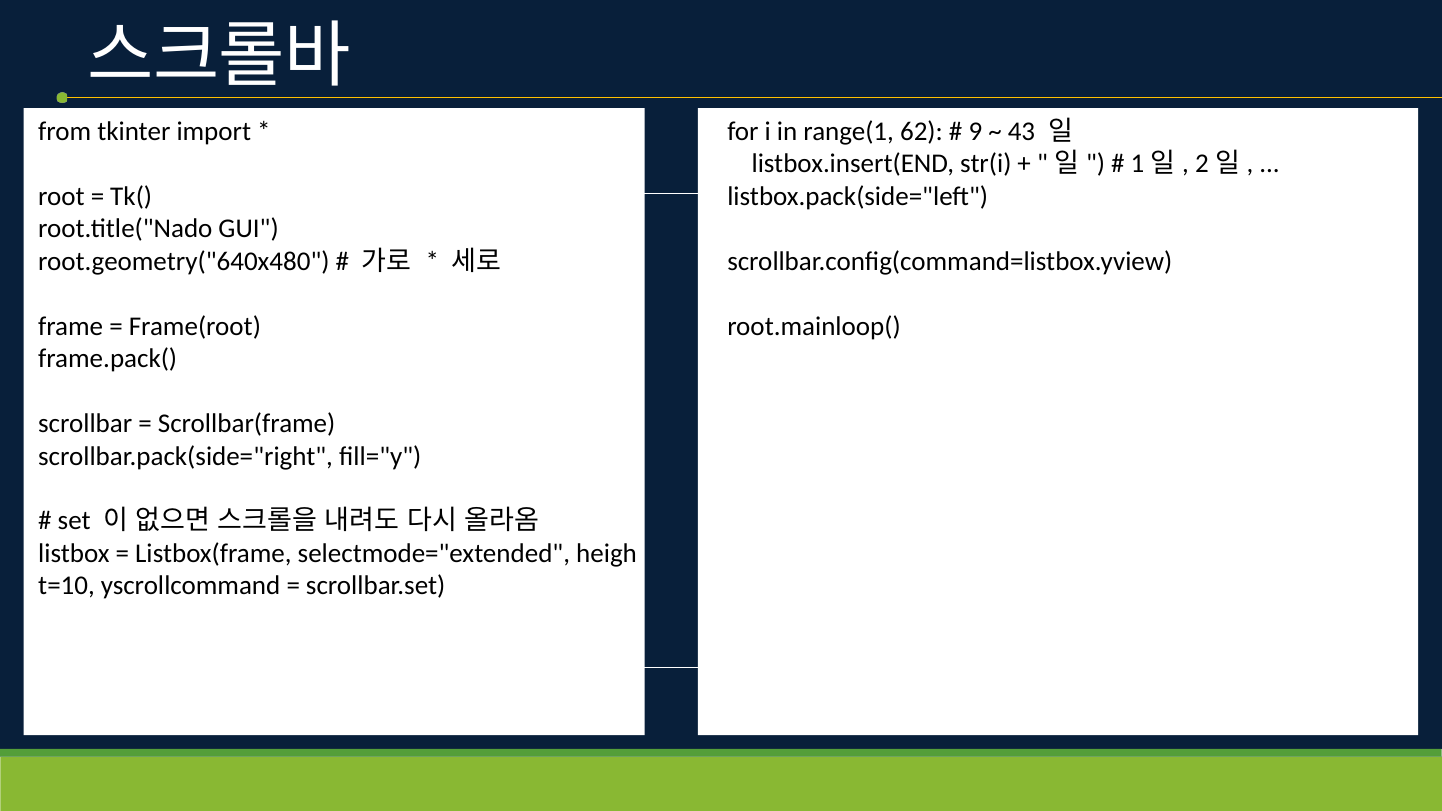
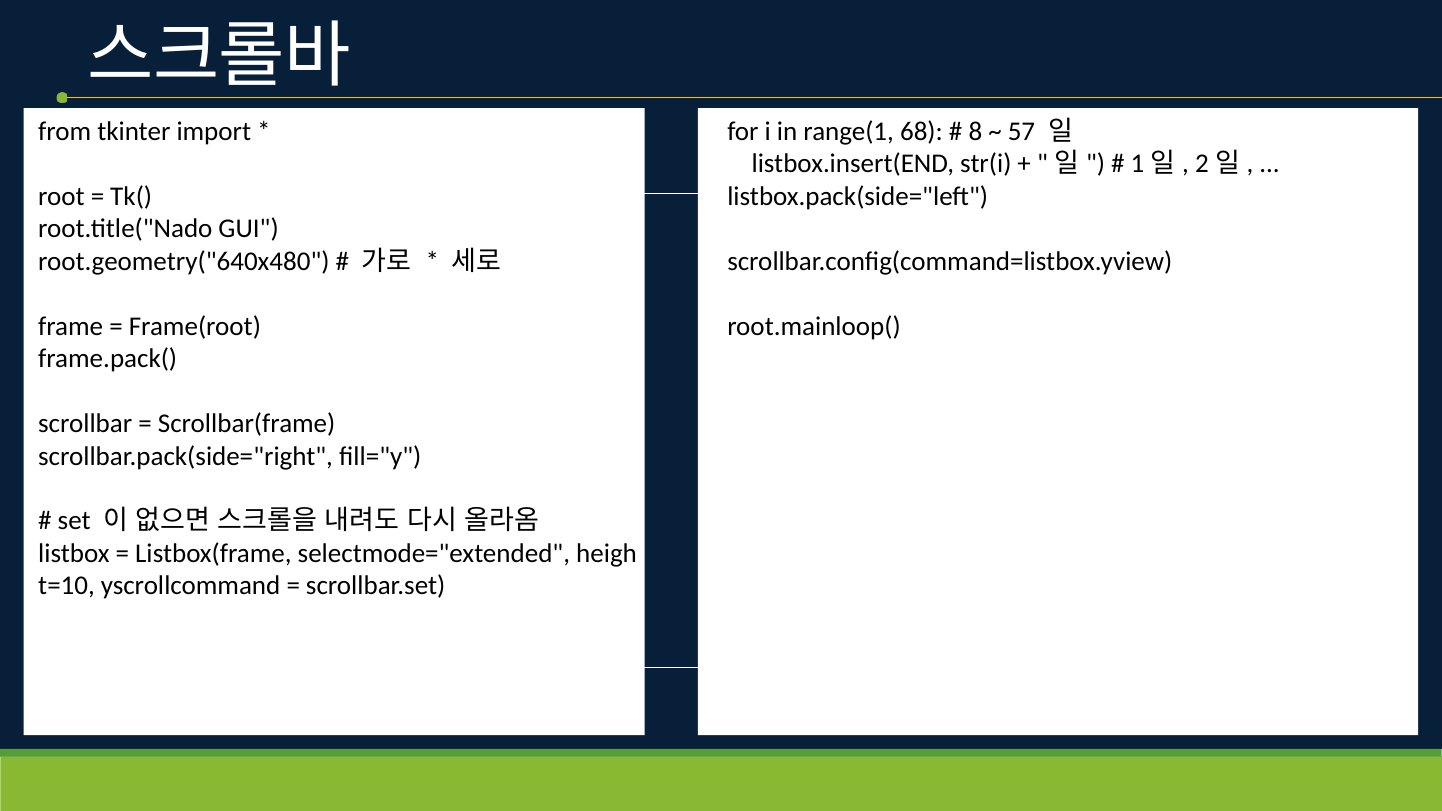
62: 62 -> 68 (921, 132)
9: 9 -> 8 (975, 132)
43: 43 -> 57 (1021, 132)
